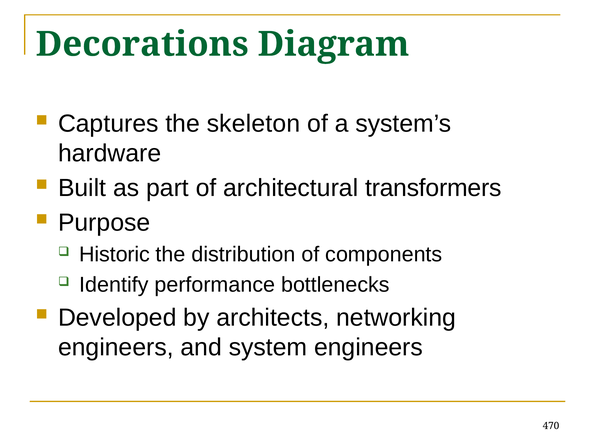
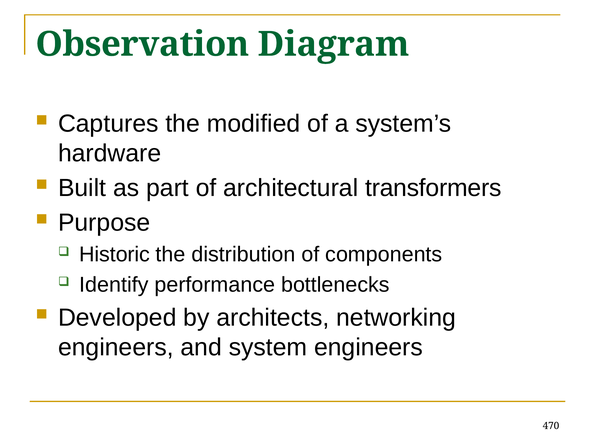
Decorations: Decorations -> Observation (142, 44)
skeleton: skeleton -> modified (254, 124)
